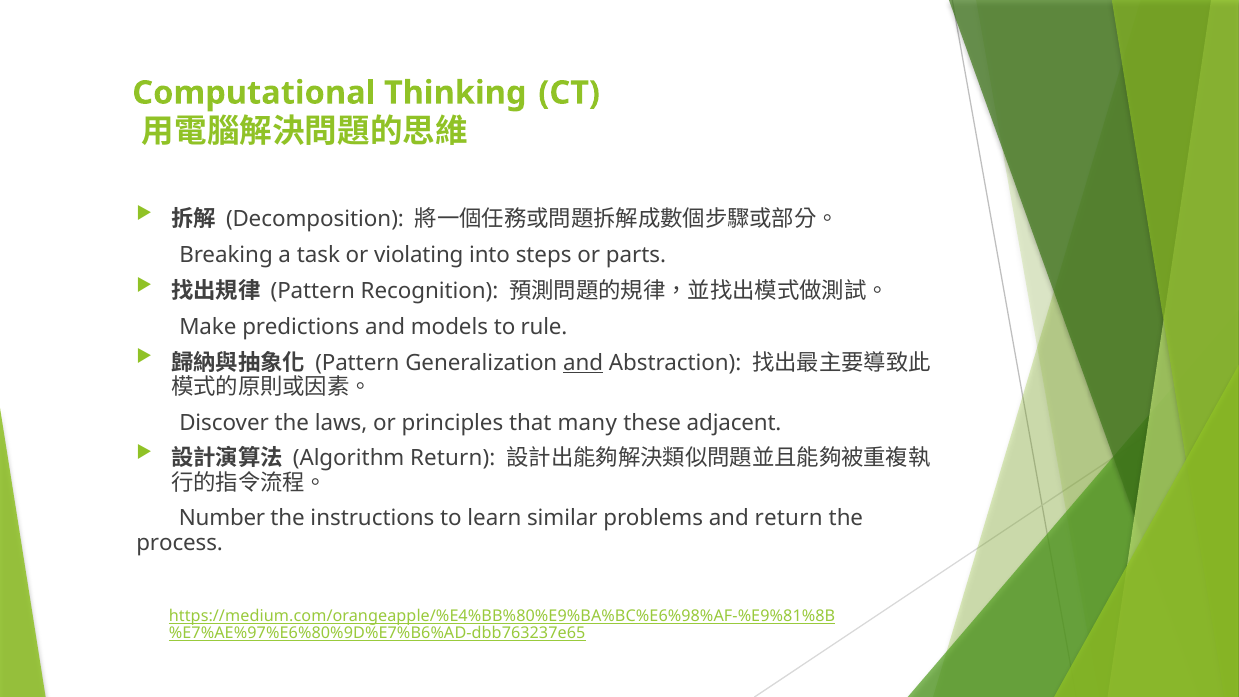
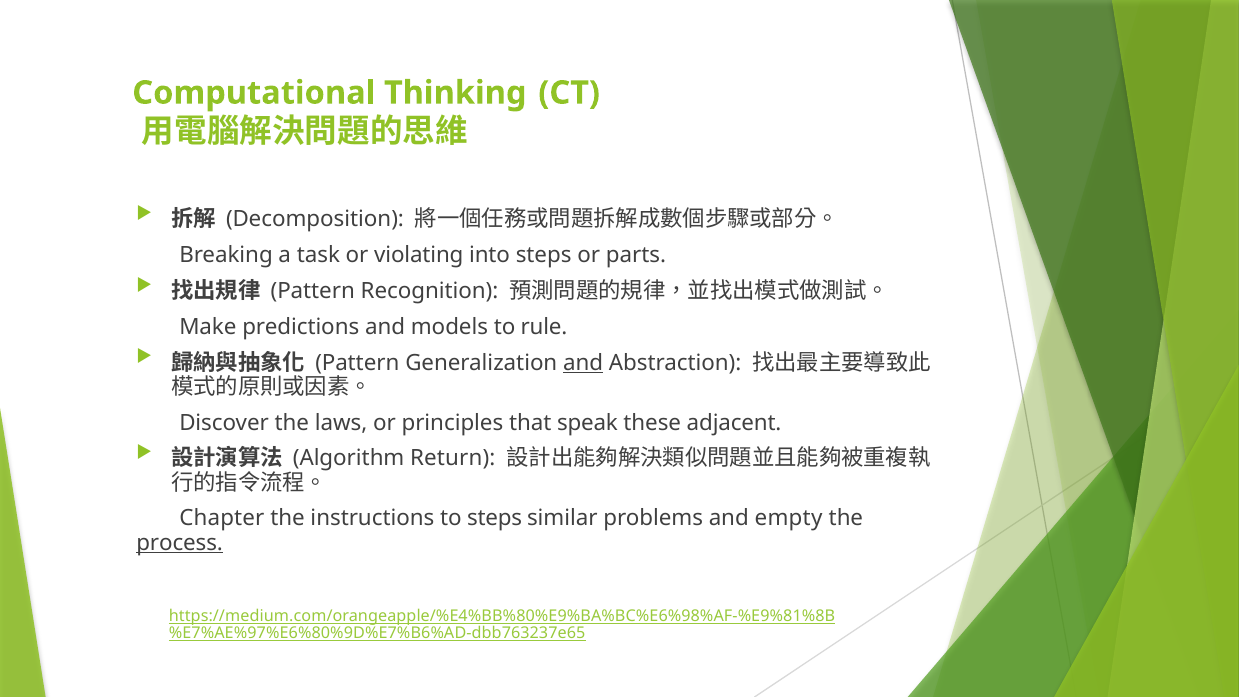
many: many -> speak (587, 423)
Number: Number -> Chapter (222, 519)
to learn: learn -> steps (495, 519)
and return: return -> empty (789, 519)
process underline: none -> present (180, 543)
